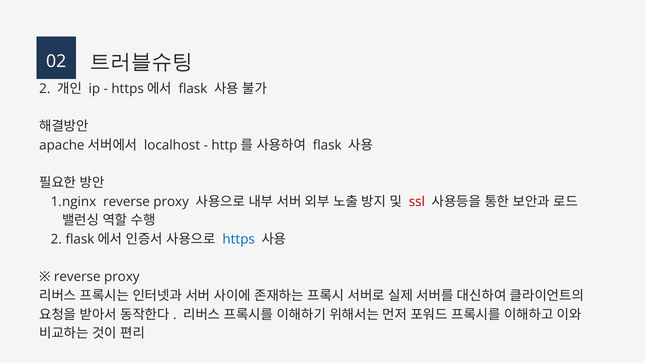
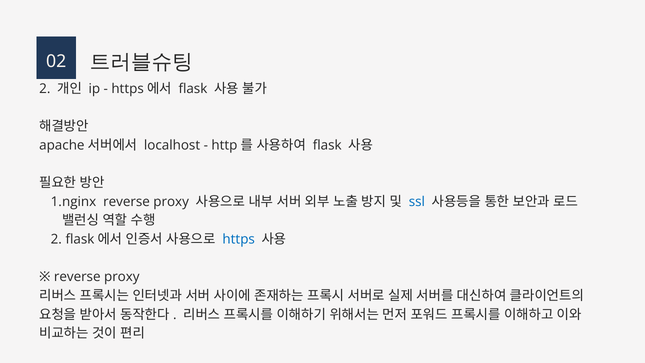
ssl colour: red -> blue (417, 202)
